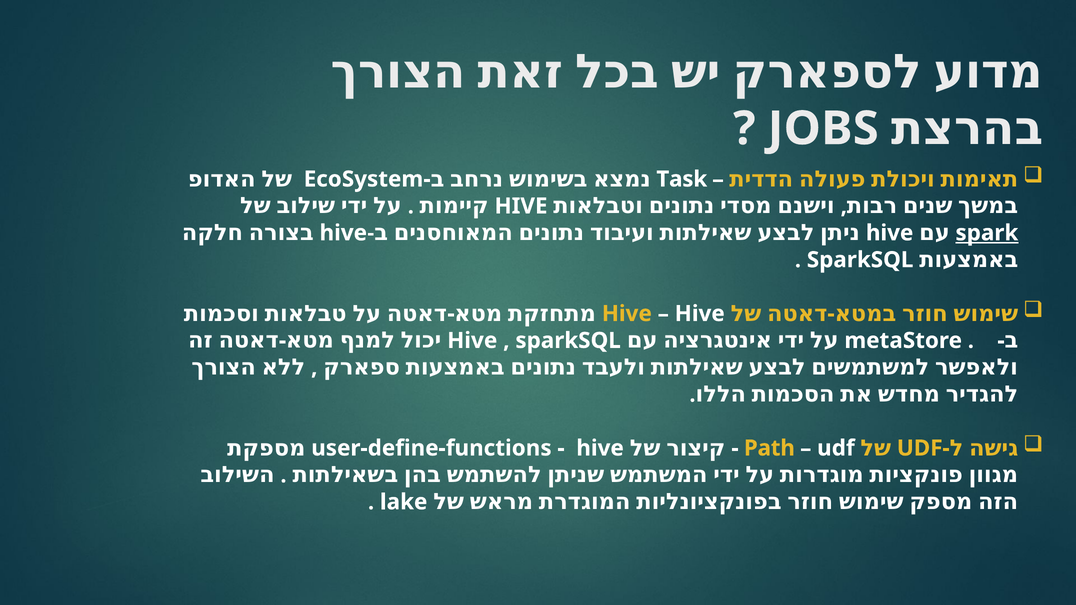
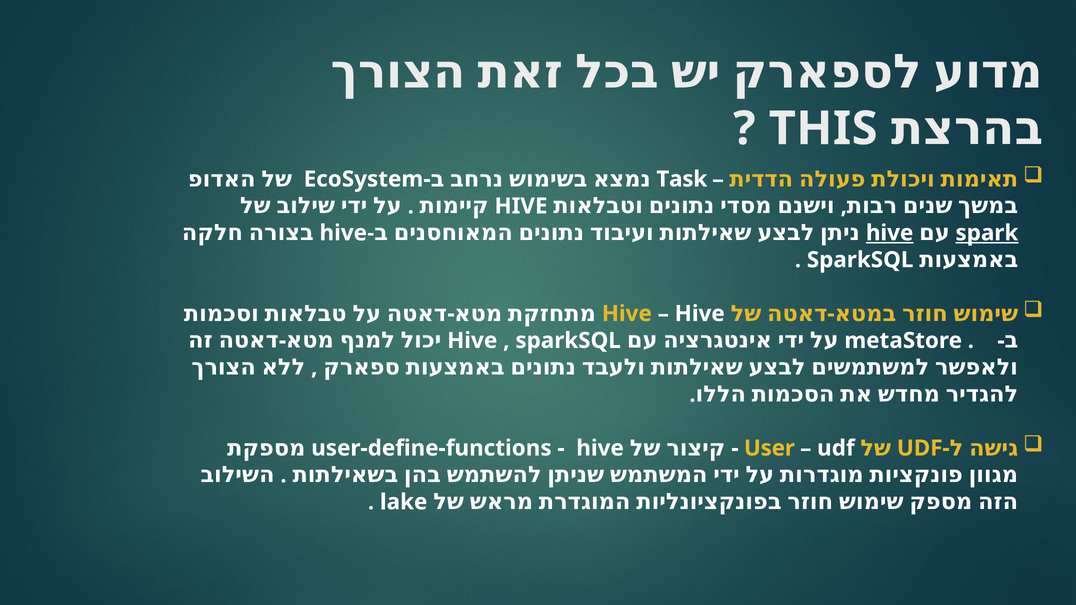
JOBS: JOBS -> THIS (823, 129)
hive underline: none -> present (890, 233)
Path: Path -> User (769, 448)
